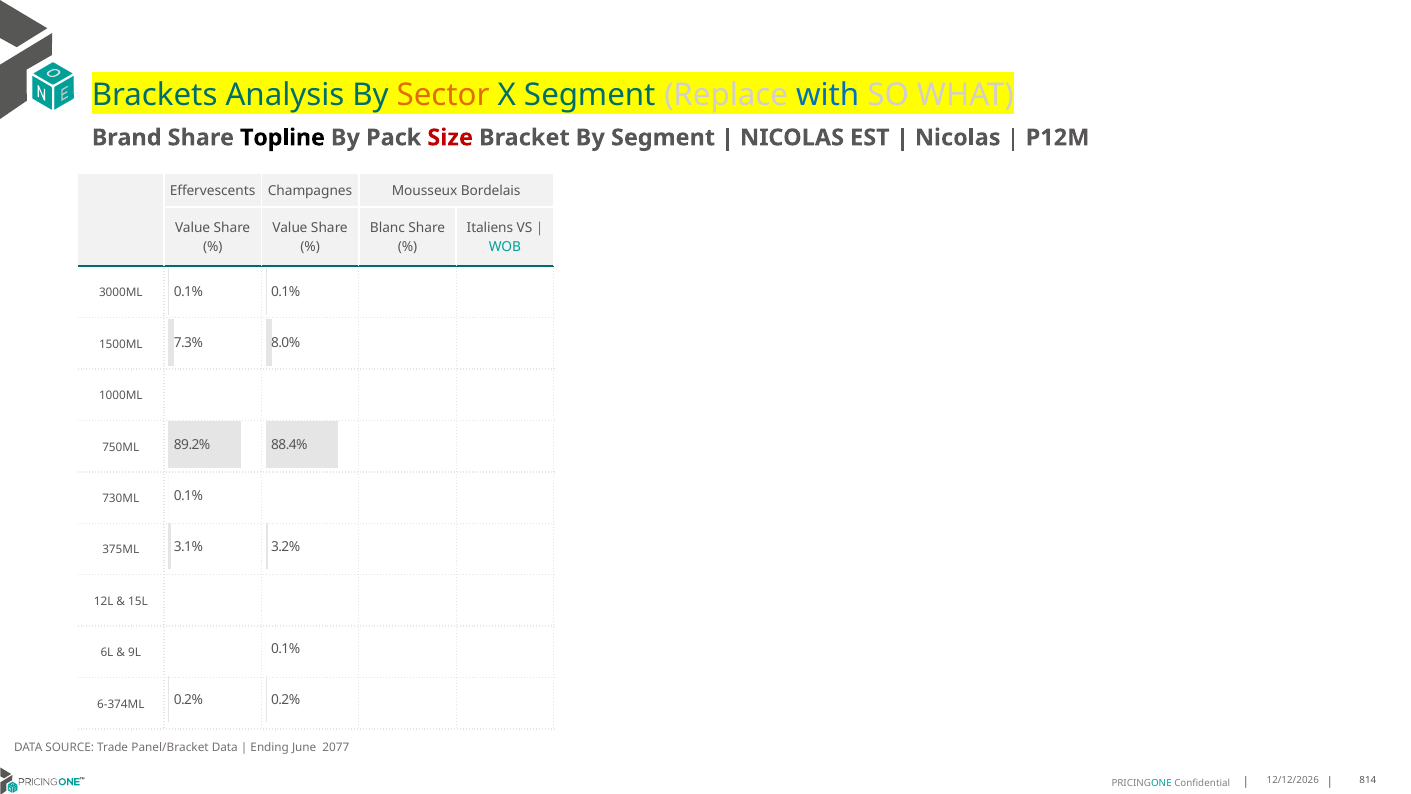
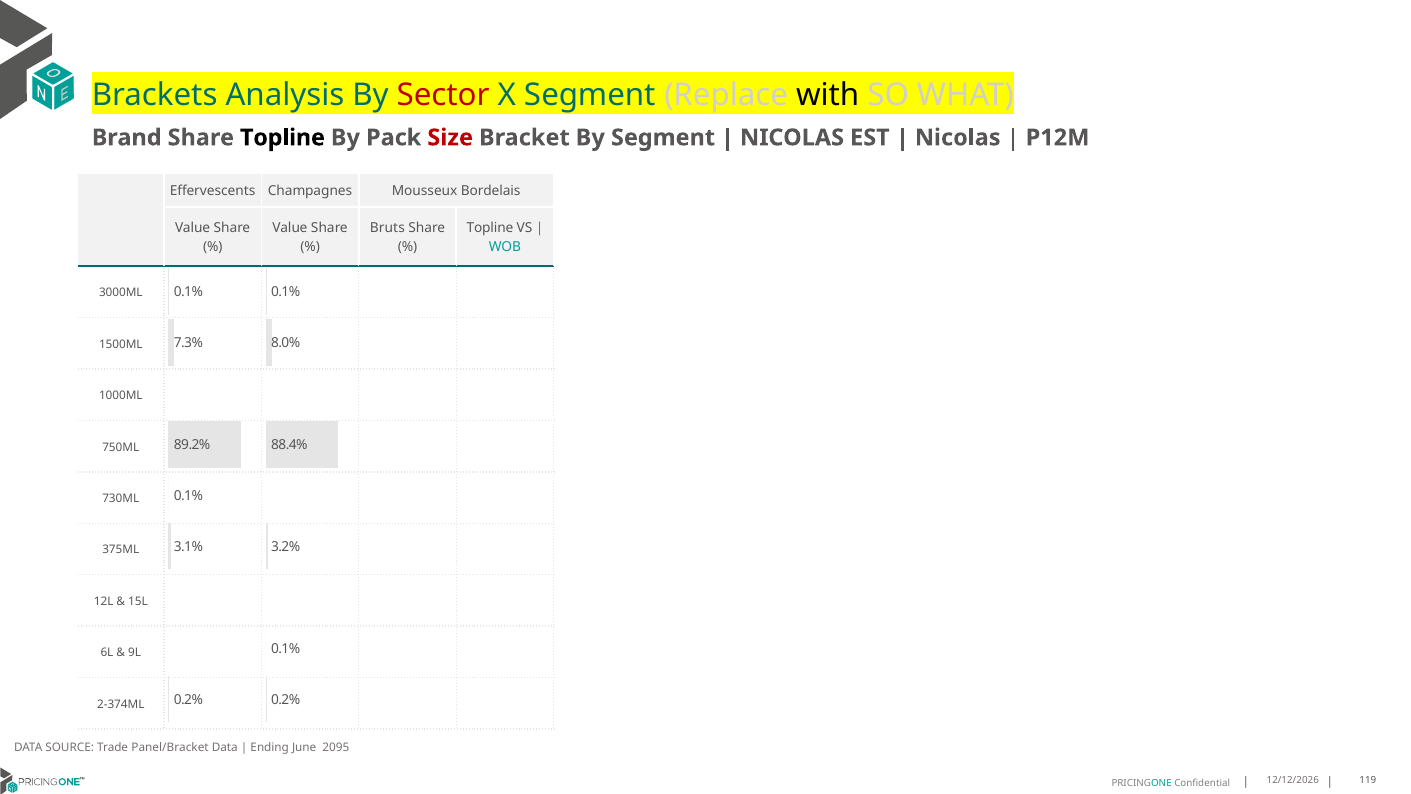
Sector colour: orange -> red (443, 95)
with colour: blue -> black (828, 95)
Blanc: Blanc -> Bruts (387, 228)
Italiens: Italiens -> Topline (490, 228)
6-374ML: 6-374ML -> 2-374ML (121, 704)
2077: 2077 -> 2095 (336, 748)
814: 814 -> 119 (1368, 780)
